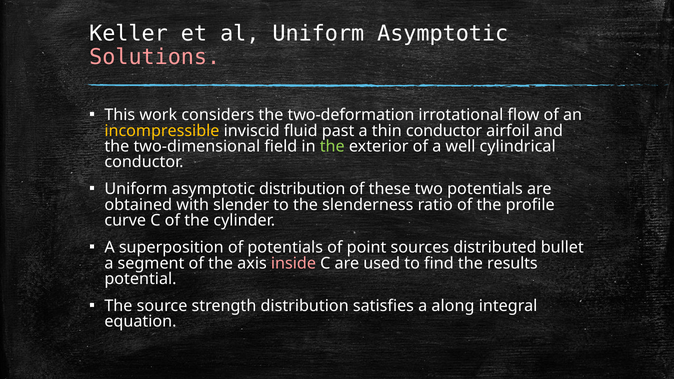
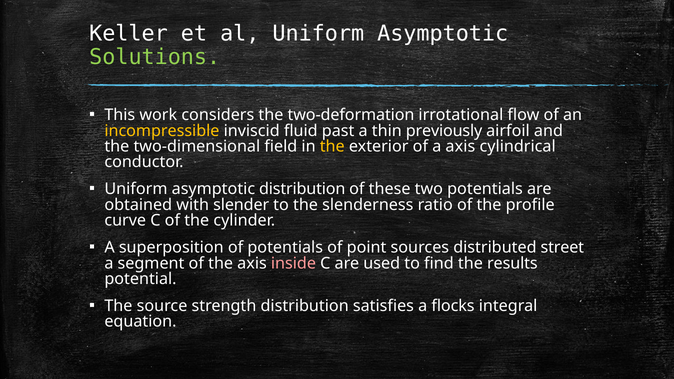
Solutions colour: pink -> light green (155, 57)
thin conductor: conductor -> previously (444, 131)
the colour: light green -> yellow (332, 146)
a well: well -> axis (460, 146)
bullet: bullet -> street (562, 248)
along: along -> flocks (453, 306)
